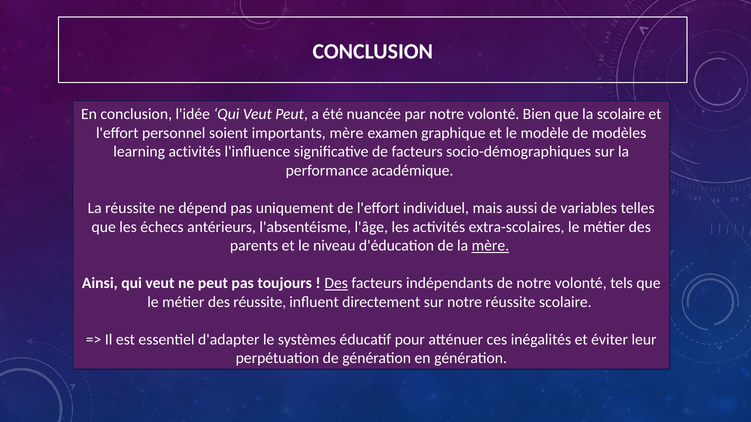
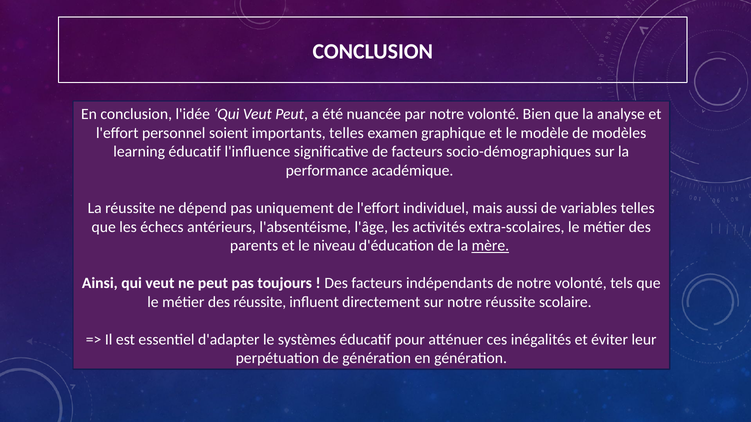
la scolaire: scolaire -> analyse (621, 114)
importants mère: mère -> telles (347, 133)
learning activités: activités -> éducatif (195, 152)
Des underline: present -> none (336, 283)
